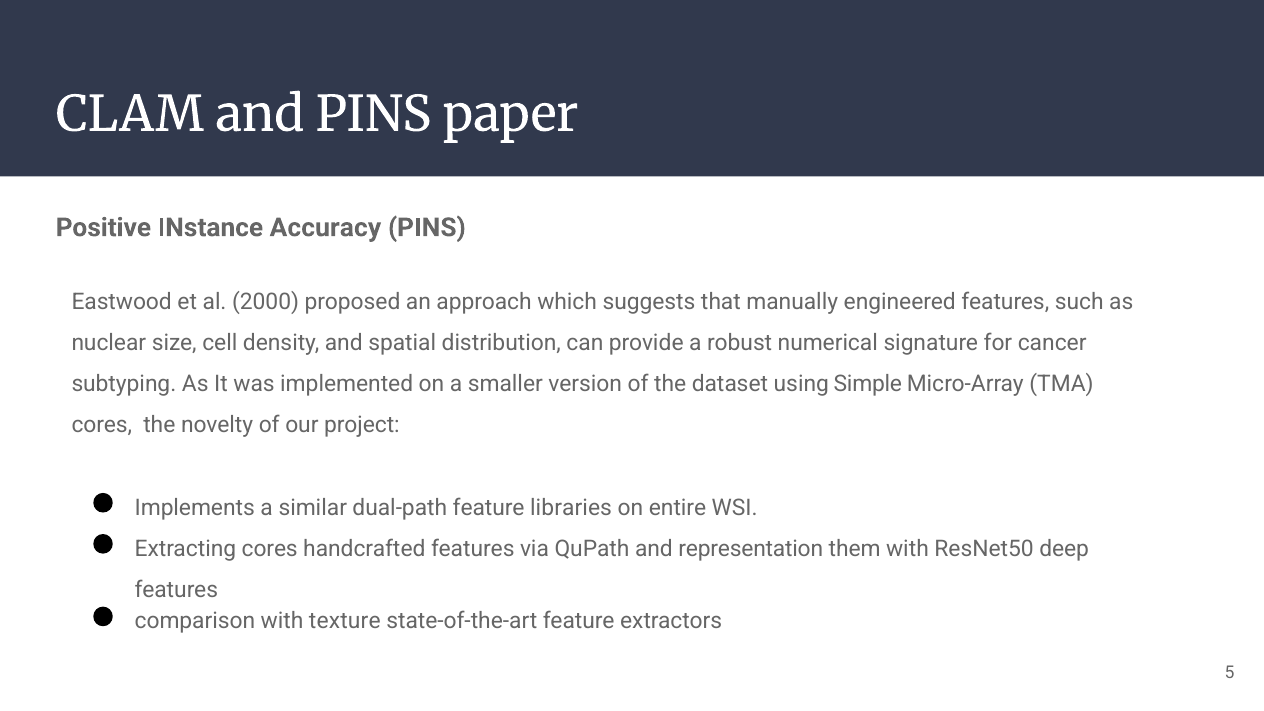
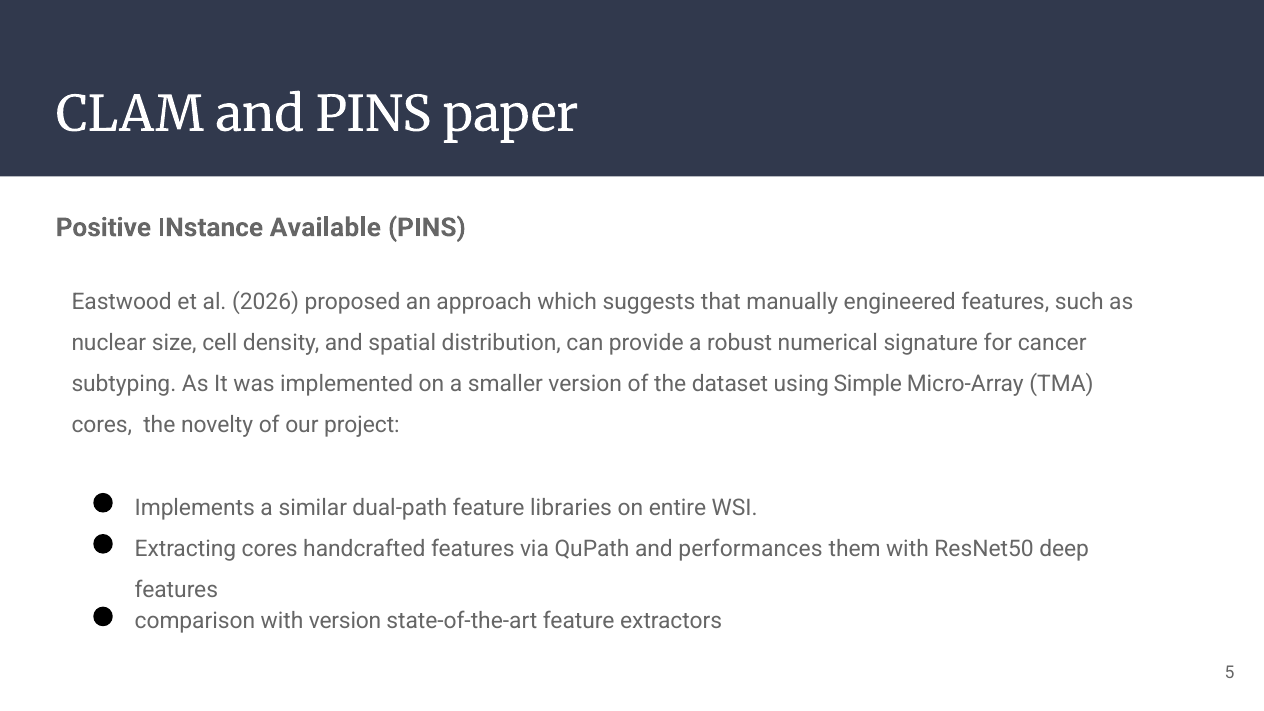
Accuracy: Accuracy -> Available (325, 228)
2000: 2000 -> 2026 (266, 302)
representation: representation -> performances (751, 549)
with texture: texture -> version (345, 621)
